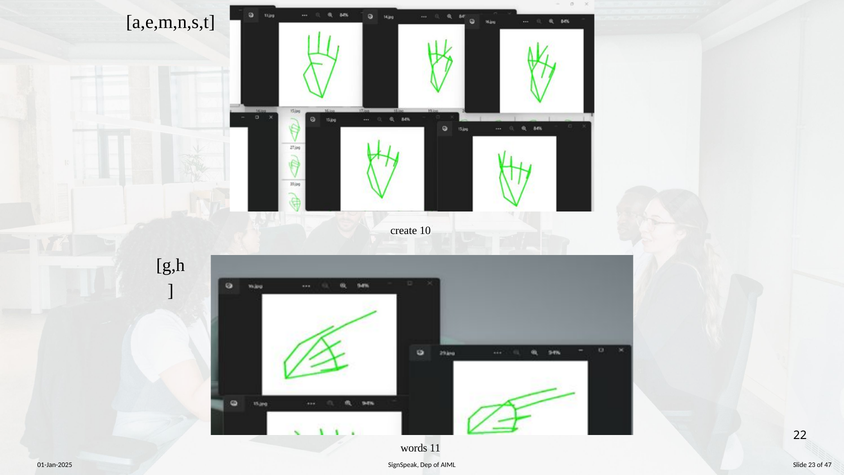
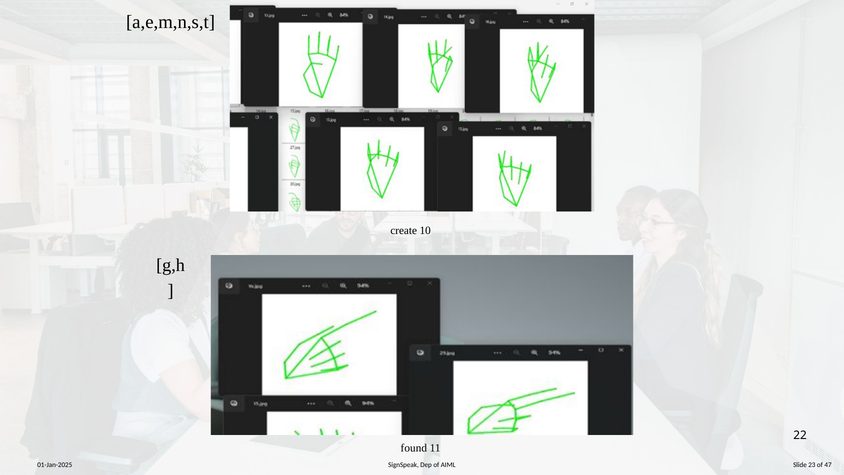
words: words -> found (414, 448)
